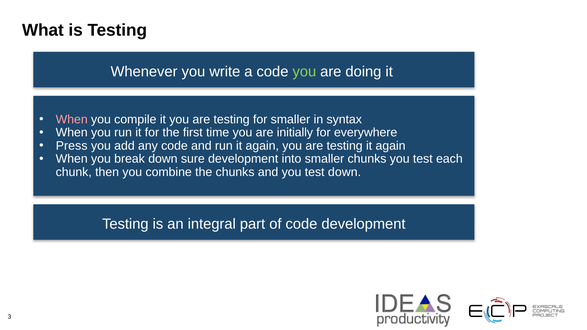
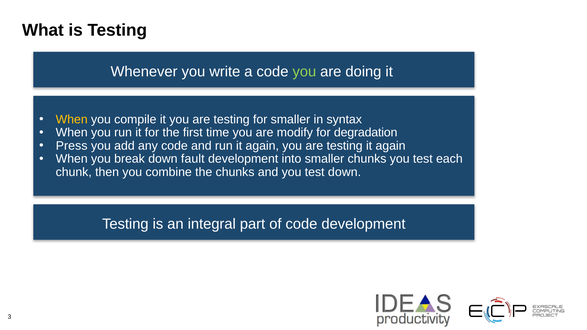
When colour: pink -> yellow (72, 119)
initially: initially -> modify (295, 133)
everywhere: everywhere -> degradation (366, 133)
sure: sure -> fault (193, 159)
